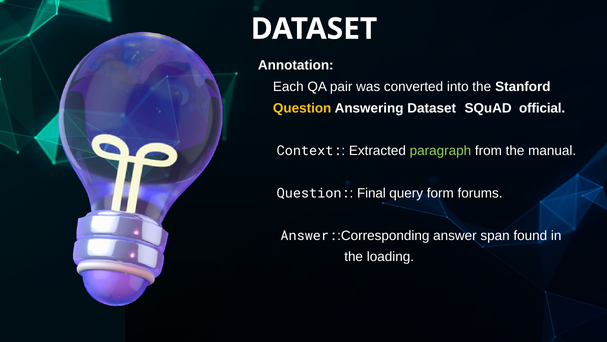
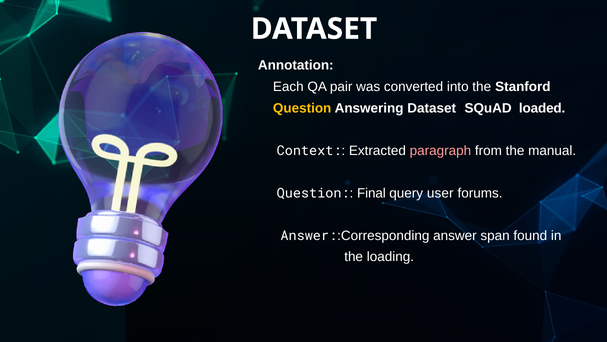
official: official -> loaded (542, 108)
paragraph colour: light green -> pink (440, 150)
form: form -> user (440, 193)
